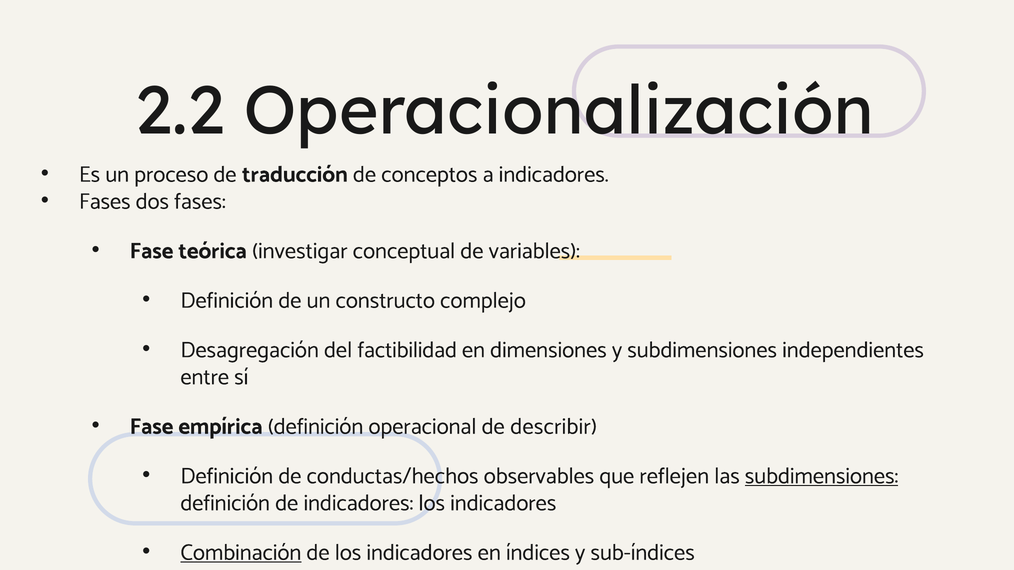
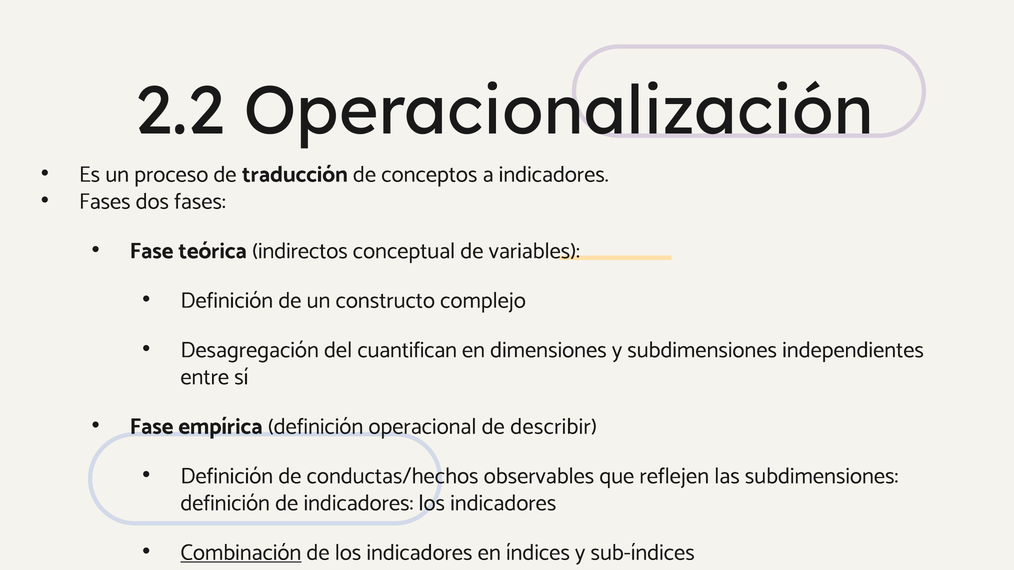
investigar: investigar -> indirectos (300, 251)
factibilidad: factibilidad -> cuantifican (407, 350)
subdimensiones underline: present -> none (822, 476)
